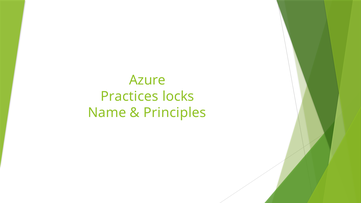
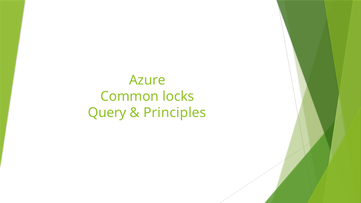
Practices: Practices -> Common (130, 97)
Name: Name -> Query (107, 113)
